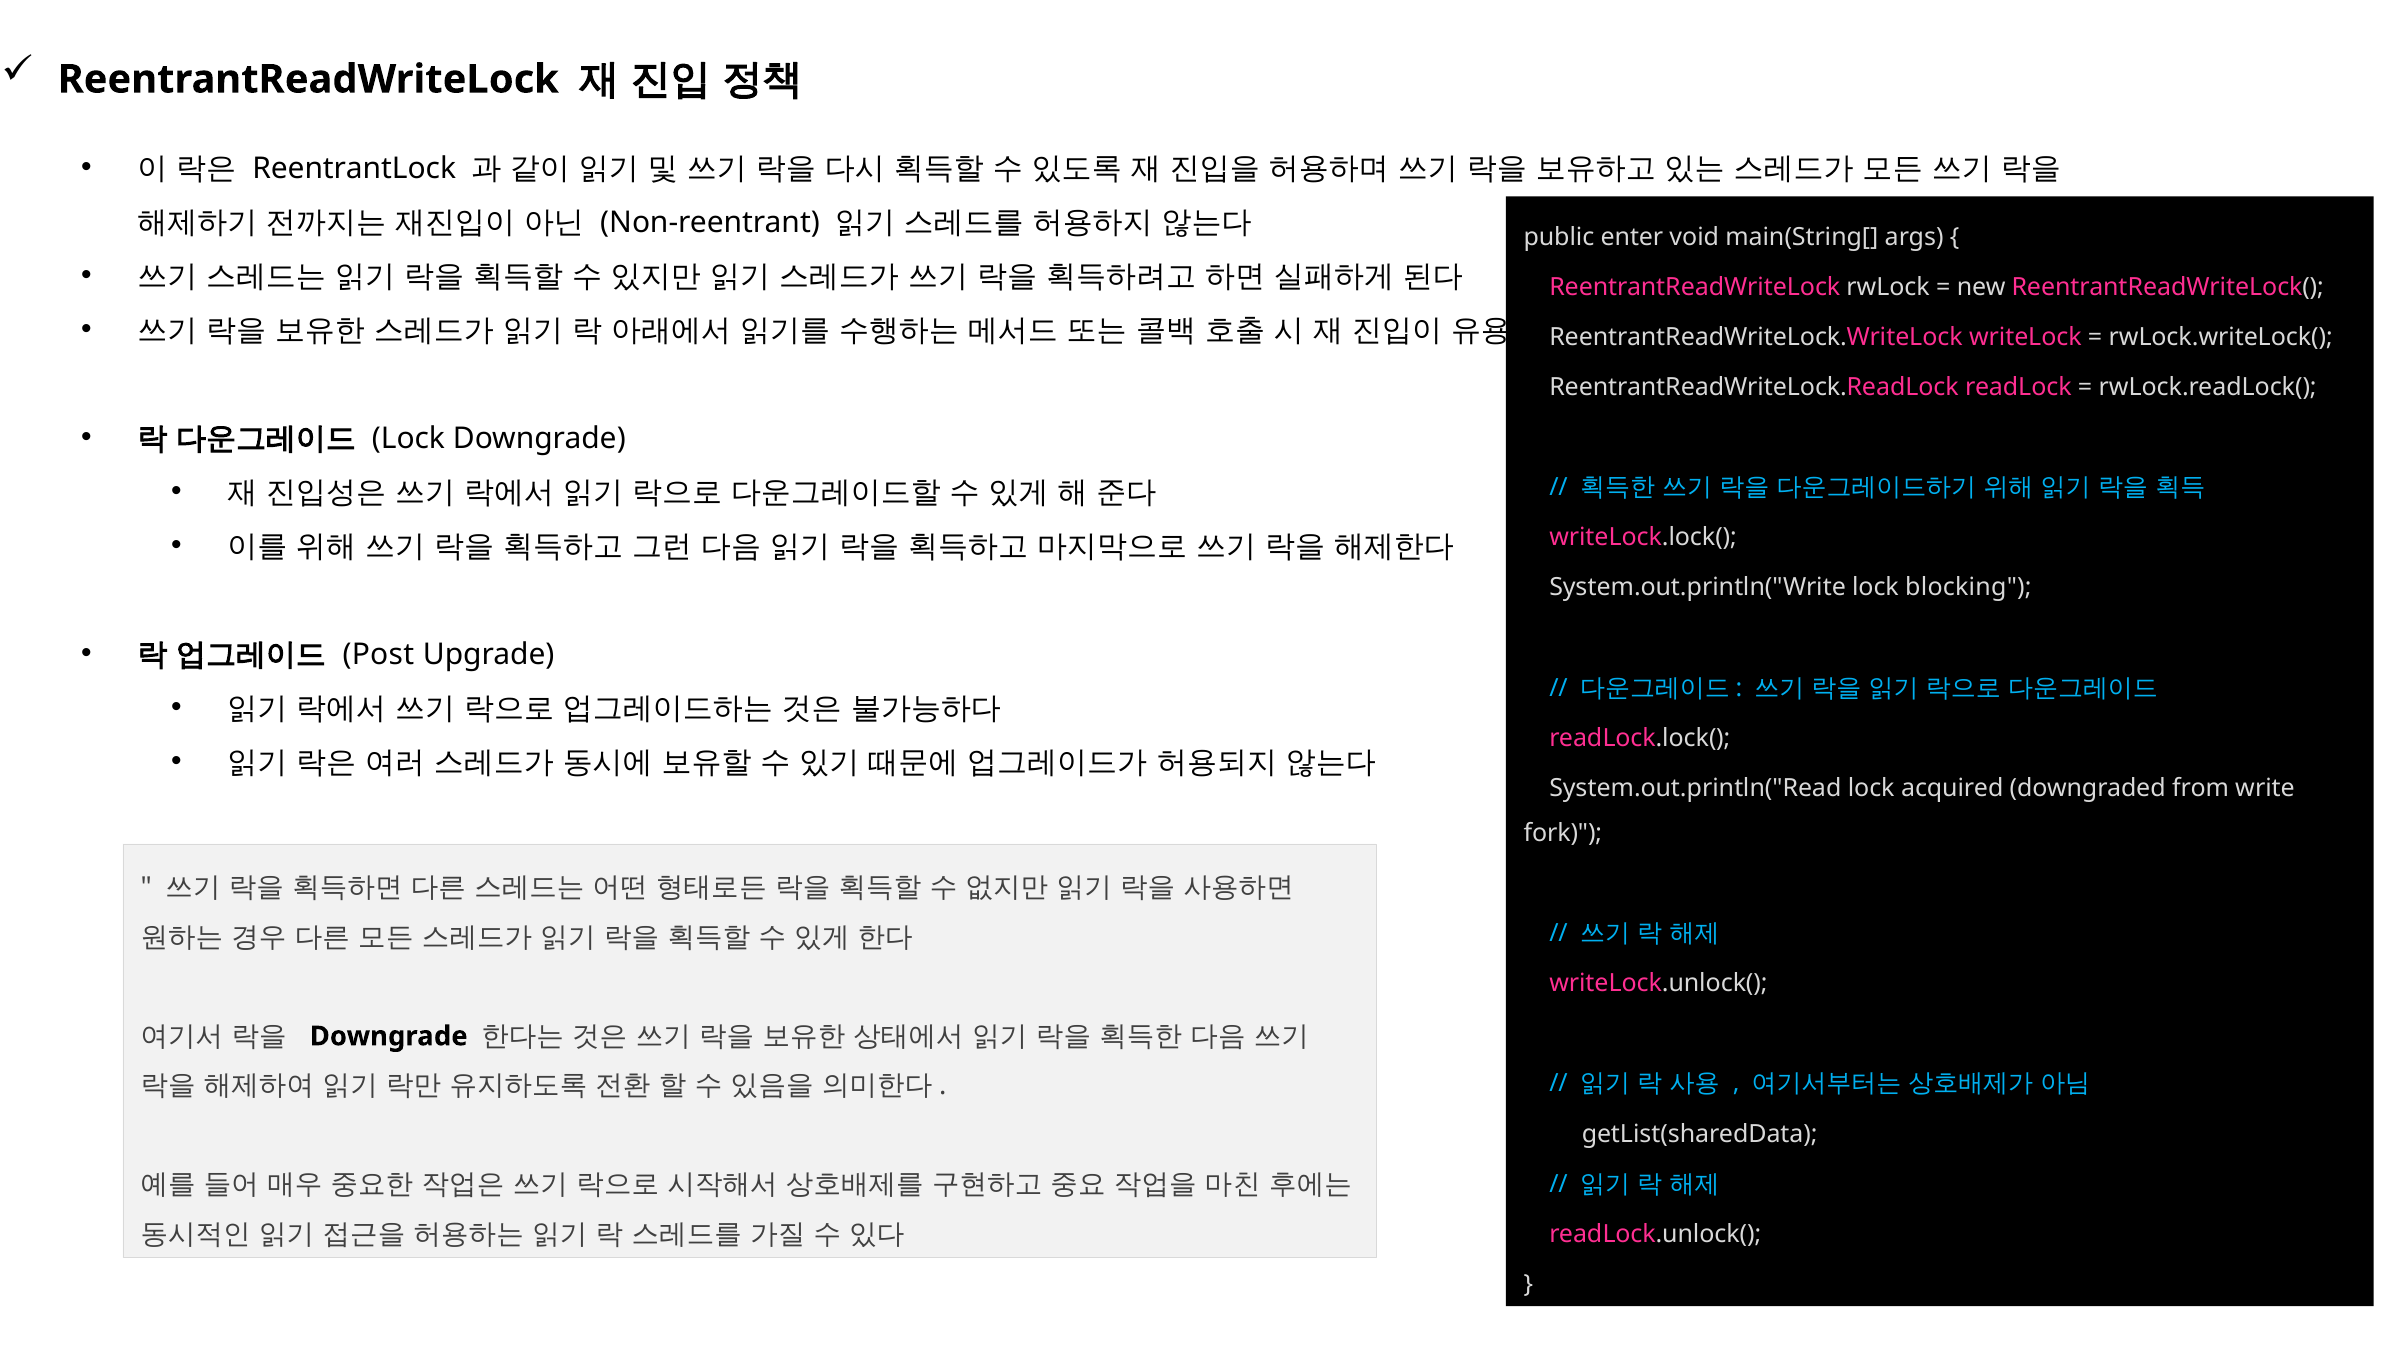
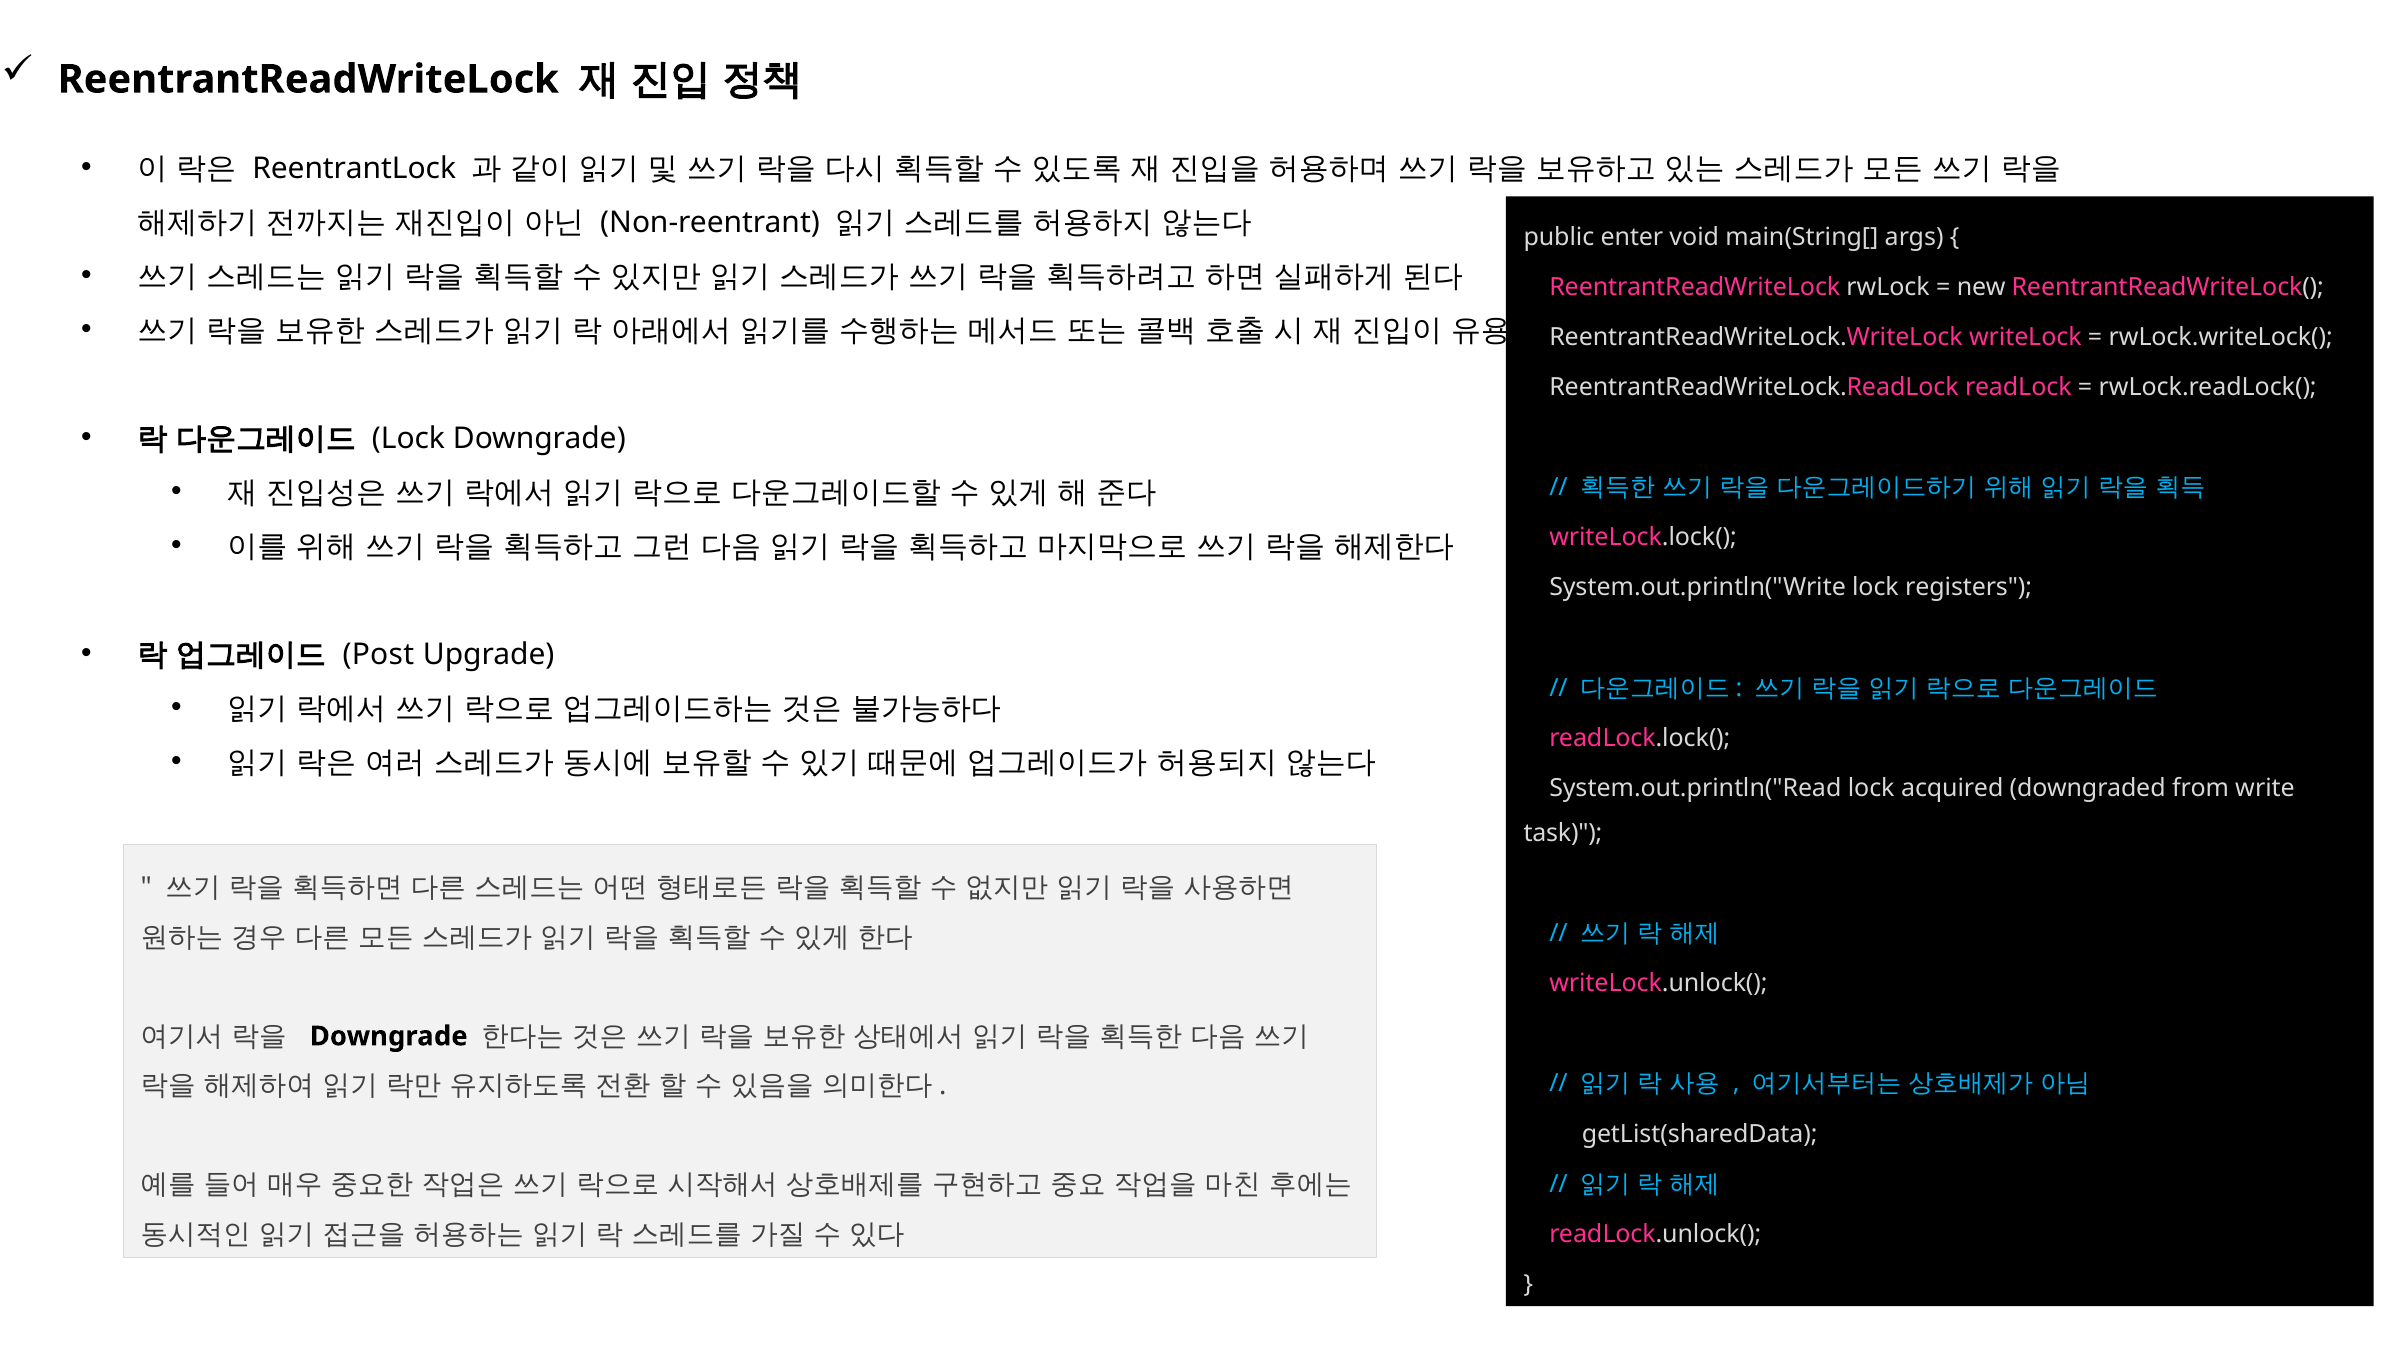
blocking: blocking -> registers (1969, 588)
fork: fork -> task (1563, 833)
